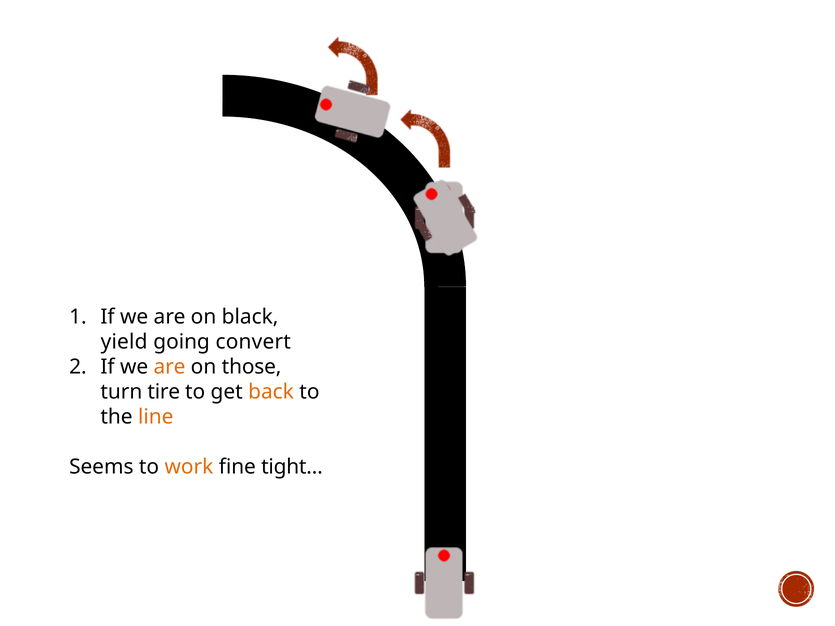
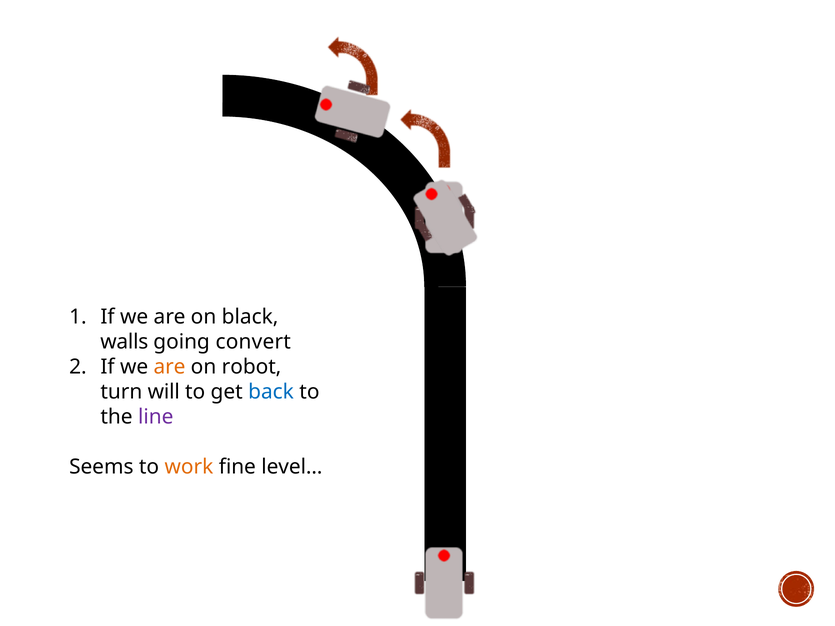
yield: yield -> walls (124, 342)
those: those -> robot (252, 367)
tire: tire -> will (164, 392)
back colour: orange -> blue (271, 392)
line colour: orange -> purple (156, 417)
tight…: tight… -> level… (292, 467)
